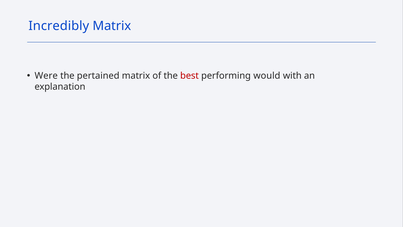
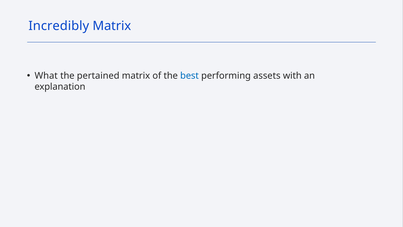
Were: Were -> What (46, 76)
best colour: red -> blue (190, 76)
would: would -> assets (267, 76)
